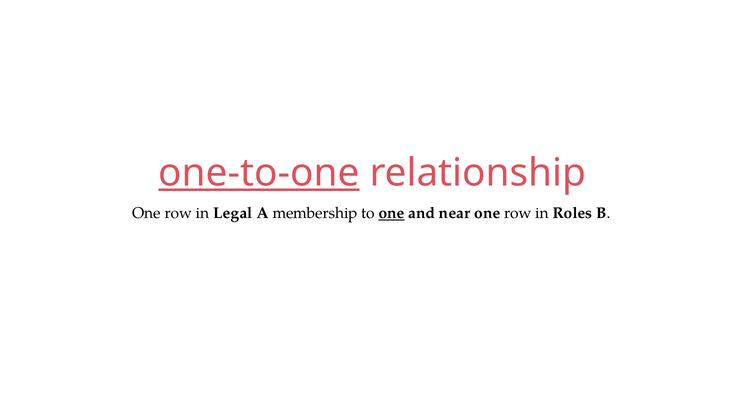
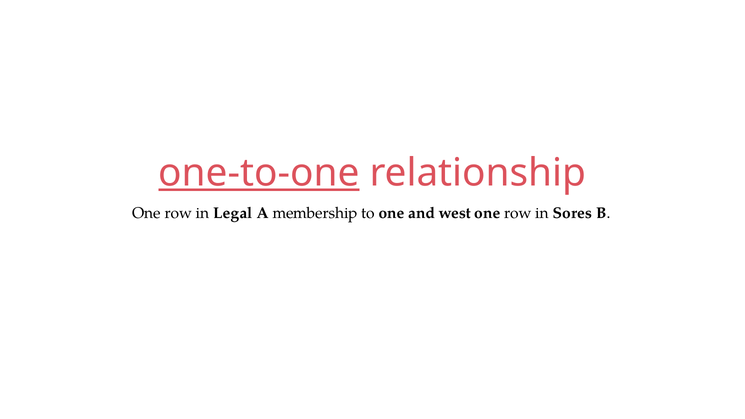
one underline: present -> none (391, 213)
near: near -> west (455, 213)
Roles: Roles -> Sores (572, 213)
